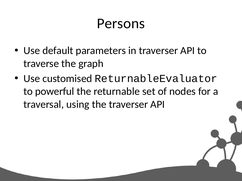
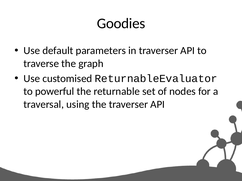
Persons: Persons -> Goodies (121, 23)
